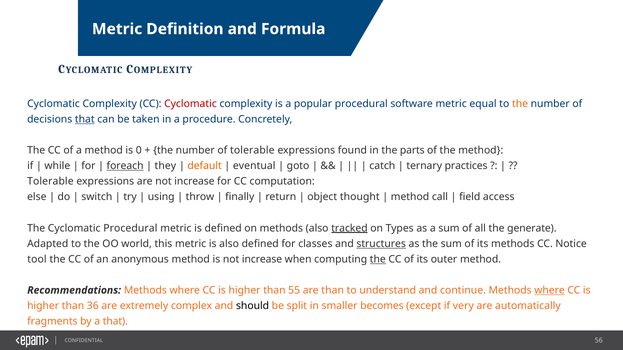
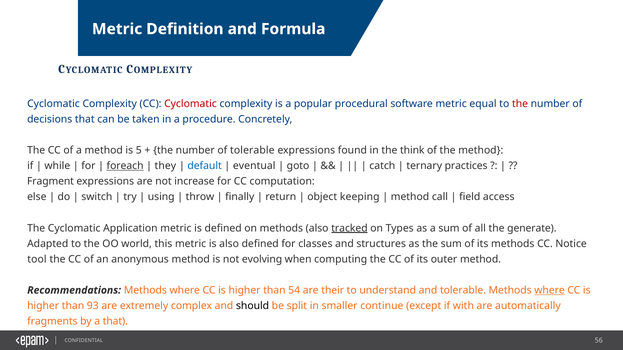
the colour: orange -> red (520, 104)
that underline: present -> none (85, 120)
0: 0 -> 5 (139, 151)
parts: parts -> think (412, 151)
default colour: orange -> blue (205, 166)
Tolerable: Tolerable -> Fragment (51, 182)
thought: thought -> keeping (360, 197)
Cyclomatic Procedural: Procedural -> Application (130, 228)
structures underline: present -> none (381, 244)
is not increase: increase -> evolving (262, 259)
the underline: present -> none (378, 259)
55: 55 -> 54 (294, 291)
are than: than -> their (333, 291)
and continue: continue -> tolerable (463, 291)
36: 36 -> 93 (93, 306)
becomes: becomes -> continue (382, 306)
very: very -> with (463, 306)
